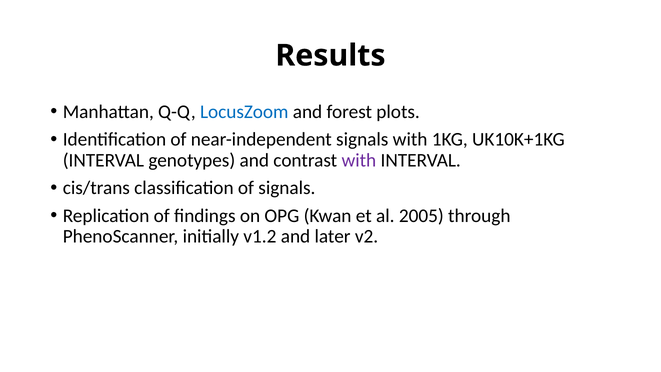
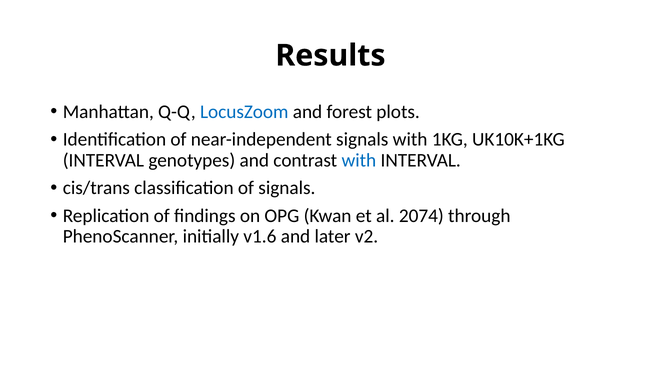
with colour: purple -> blue (359, 160)
2005: 2005 -> 2074 (421, 216)
v1.2: v1.2 -> v1.6 (260, 236)
